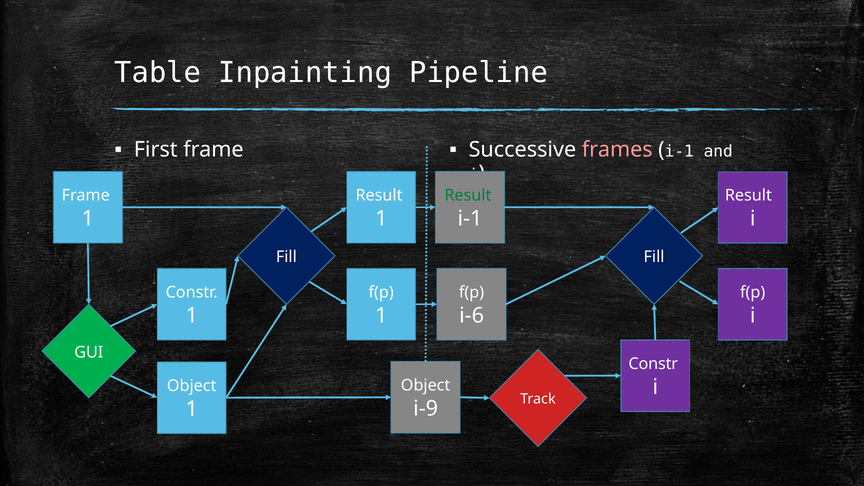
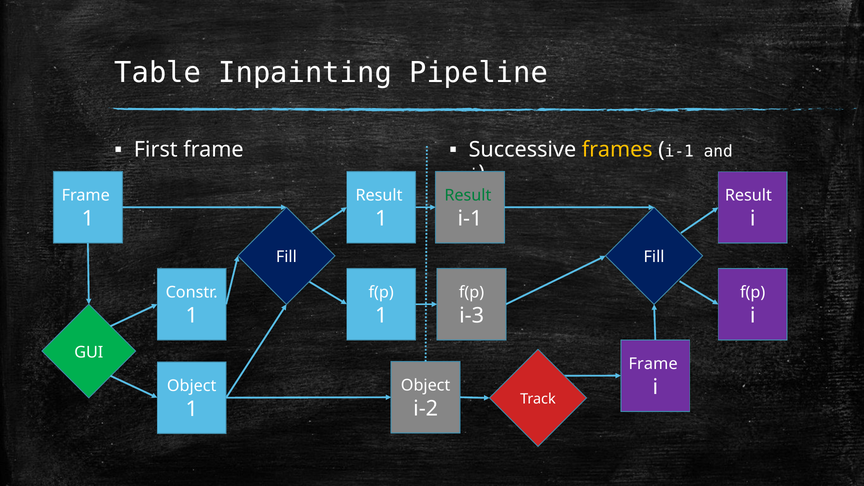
frames colour: pink -> yellow (617, 150)
i-6: i-6 -> i-3 (472, 316)
Constr: Constr -> Frame (653, 364)
i-9: i-9 -> i-2 (426, 409)
